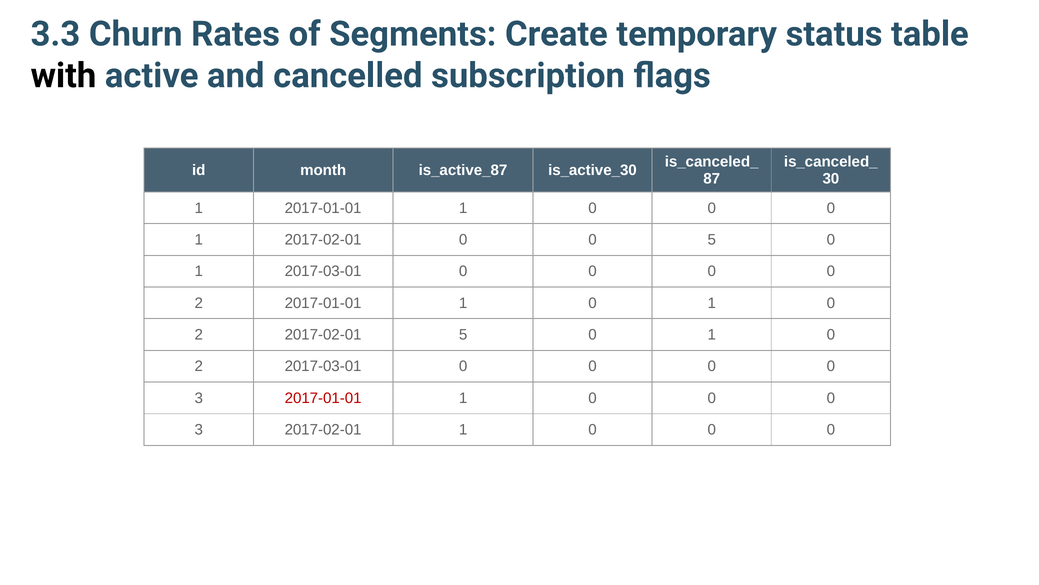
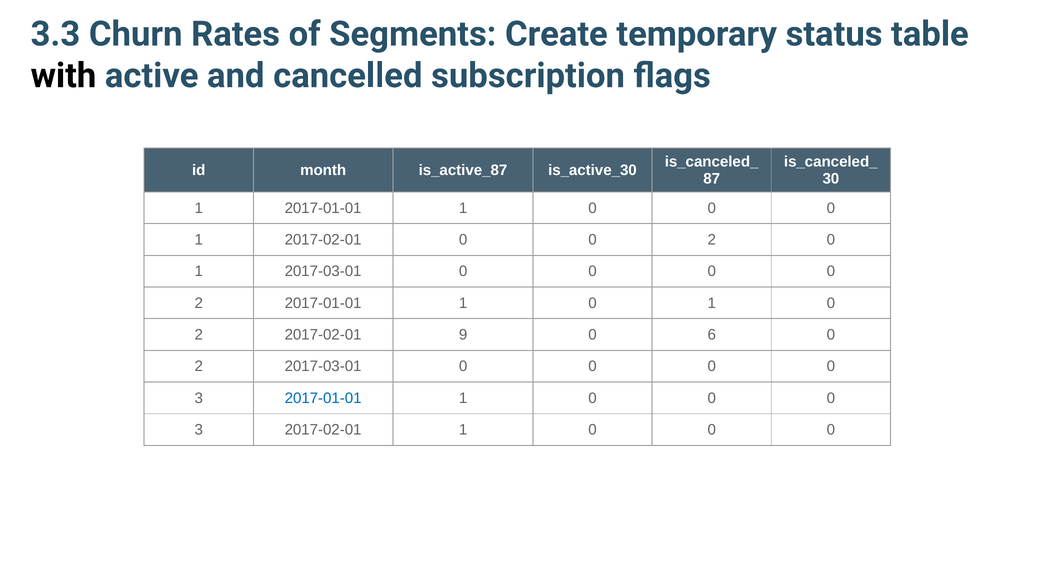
2017-02-01 0 0 5: 5 -> 2 (712, 239)
2017-02-01 5: 5 -> 9 (463, 334)
1: 1 -> 6 (712, 334)
2017-01-01 colour: red -> blue (323, 398)
